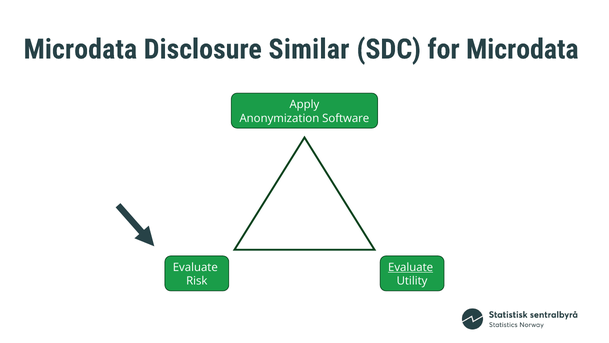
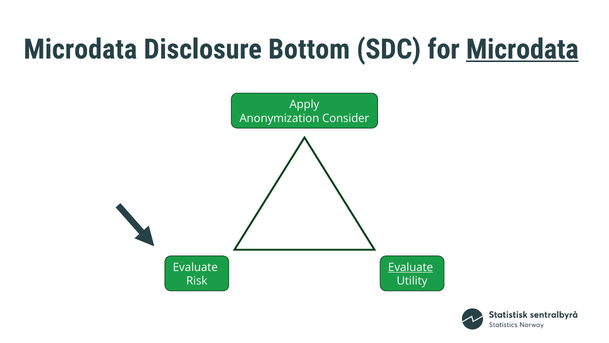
Similar: Similar -> Bottom (309, 49)
Microdata underline: none -> present (522, 49)
Software: Software -> Consider (346, 118)
